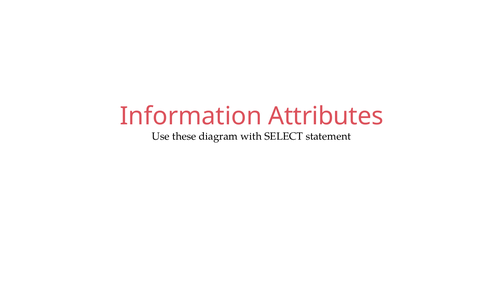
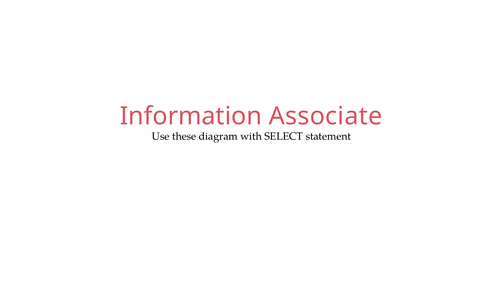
Attributes: Attributes -> Associate (326, 116)
